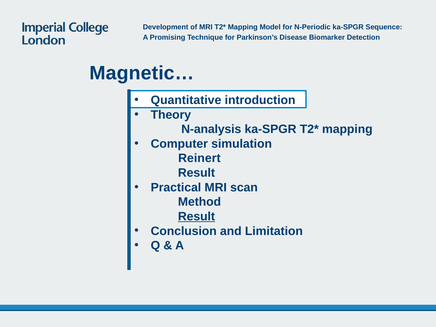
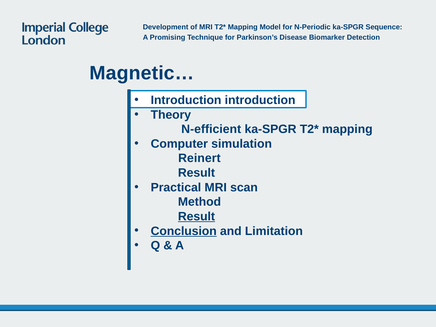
Quantitative: Quantitative -> Introduction (186, 100)
N-analysis: N-analysis -> N-efficient (211, 129)
Conclusion underline: none -> present (184, 231)
